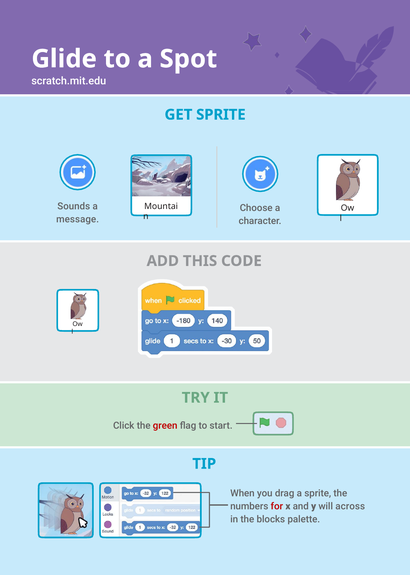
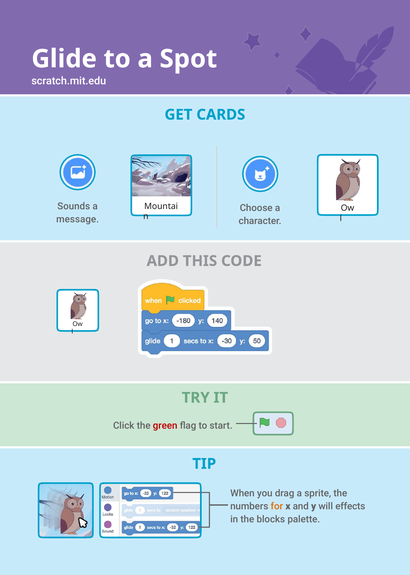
GET SPRITE: SPRITE -> CARDS (221, 114)
for colour: red -> orange (277, 505)
across: across -> effects (350, 505)
